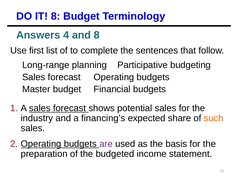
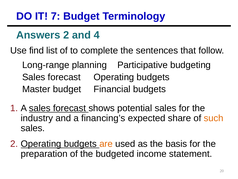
IT 8: 8 -> 7 (56, 16)
Answers 4: 4 -> 2 (66, 35)
and 8: 8 -> 4 (97, 35)
first: first -> find (36, 50)
are colour: purple -> orange (106, 143)
